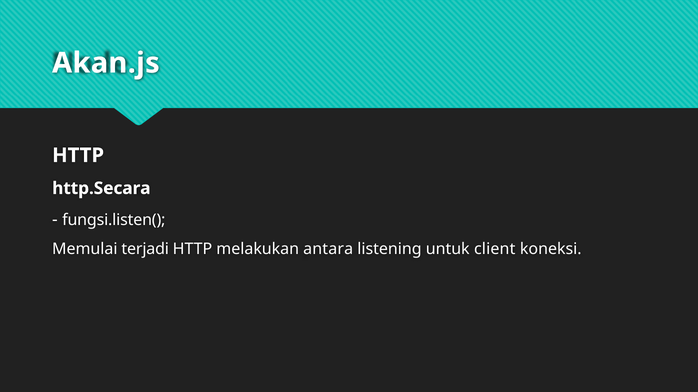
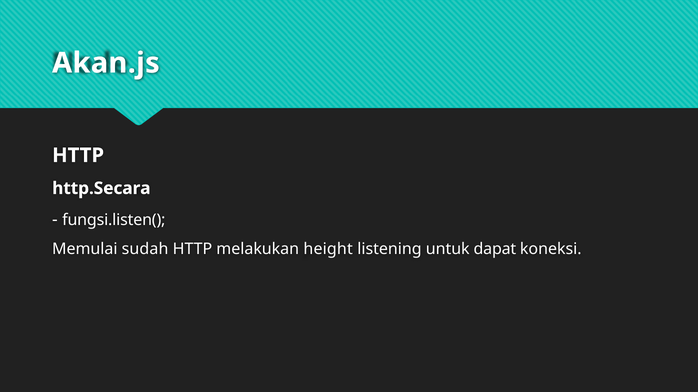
terjadi: terjadi -> sudah (145, 250)
antara: antara -> height (328, 250)
client: client -> dapat (495, 250)
